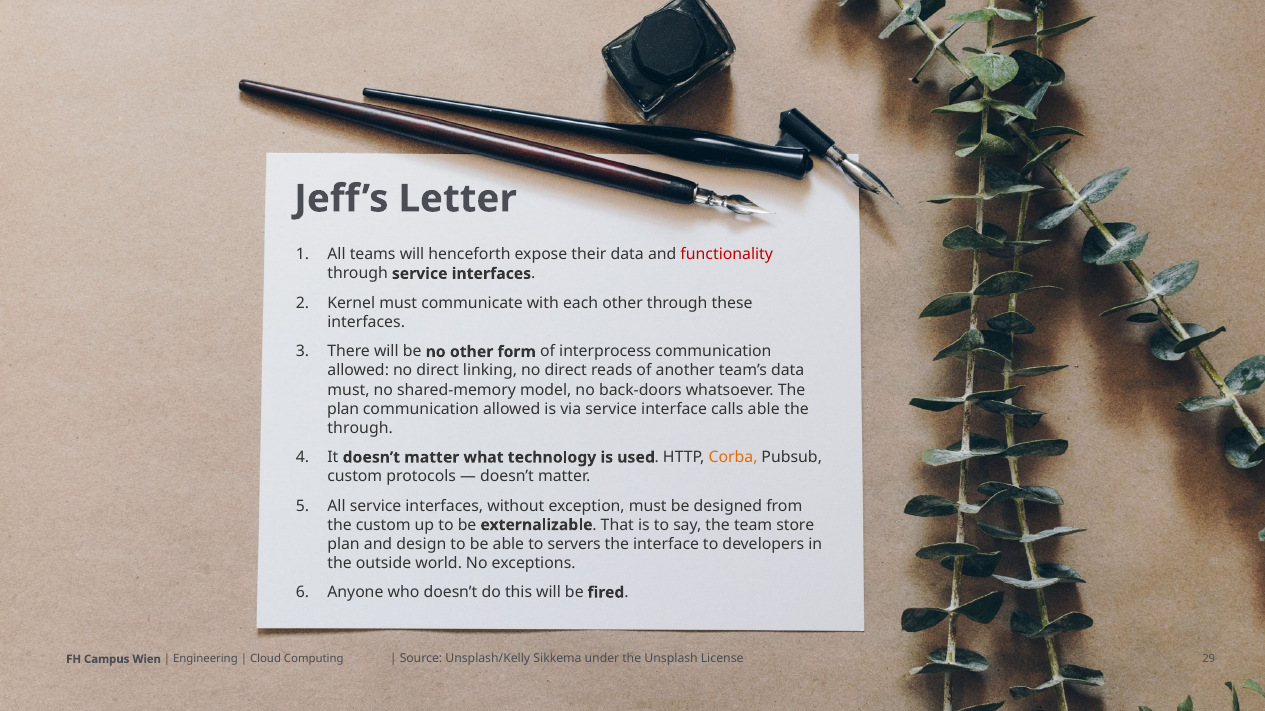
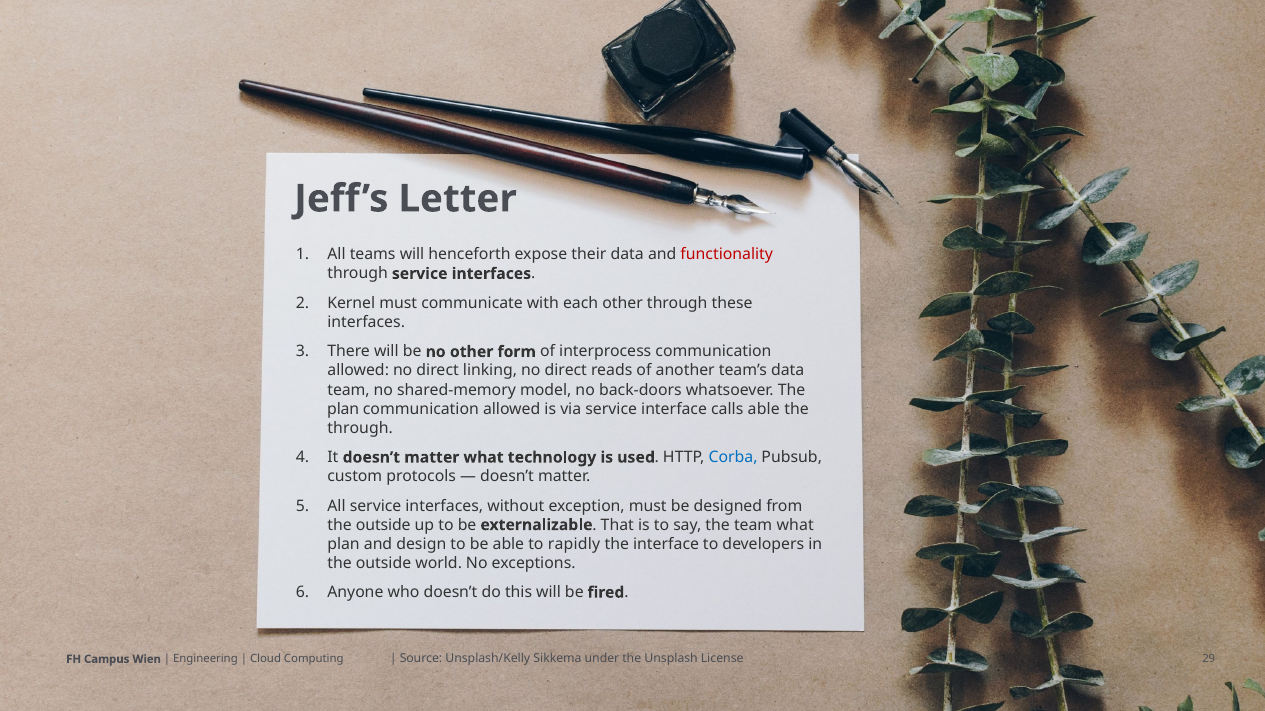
must: must -> team (349, 390)
Corba colour: orange -> blue (733, 458)
custom: custom -> outside (383, 525)
team store: store -> what (795, 525)
servers: servers -> rapidly (574, 544)
